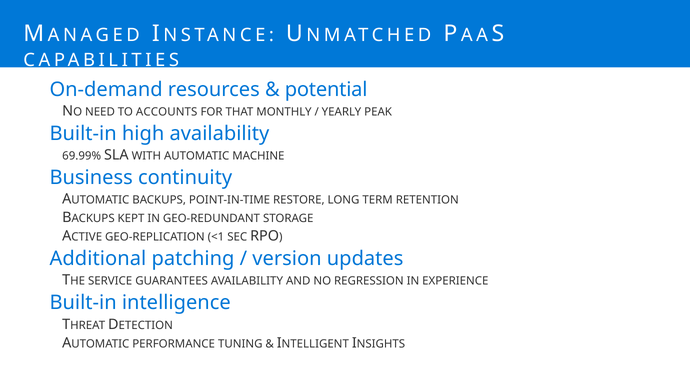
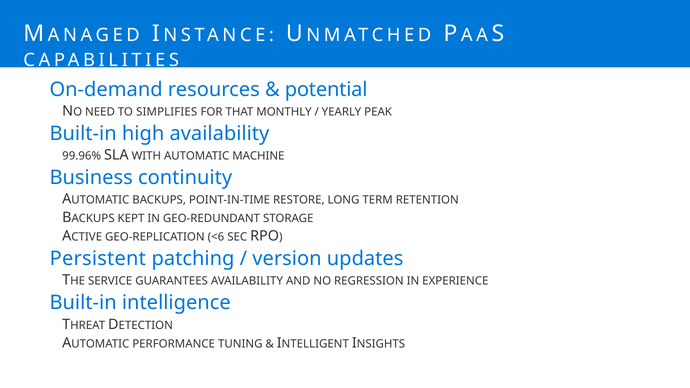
ACCOUNTS: ACCOUNTS -> SIMPLIFIES (167, 112)
69.99%: 69.99% -> 99.96% (82, 156)
<1: <1 -> <6 (216, 237)
Additional: Additional -> Persistent (98, 259)
